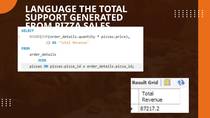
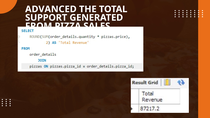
LANGUAGE: LANGUAGE -> ADVANCED (51, 9)
